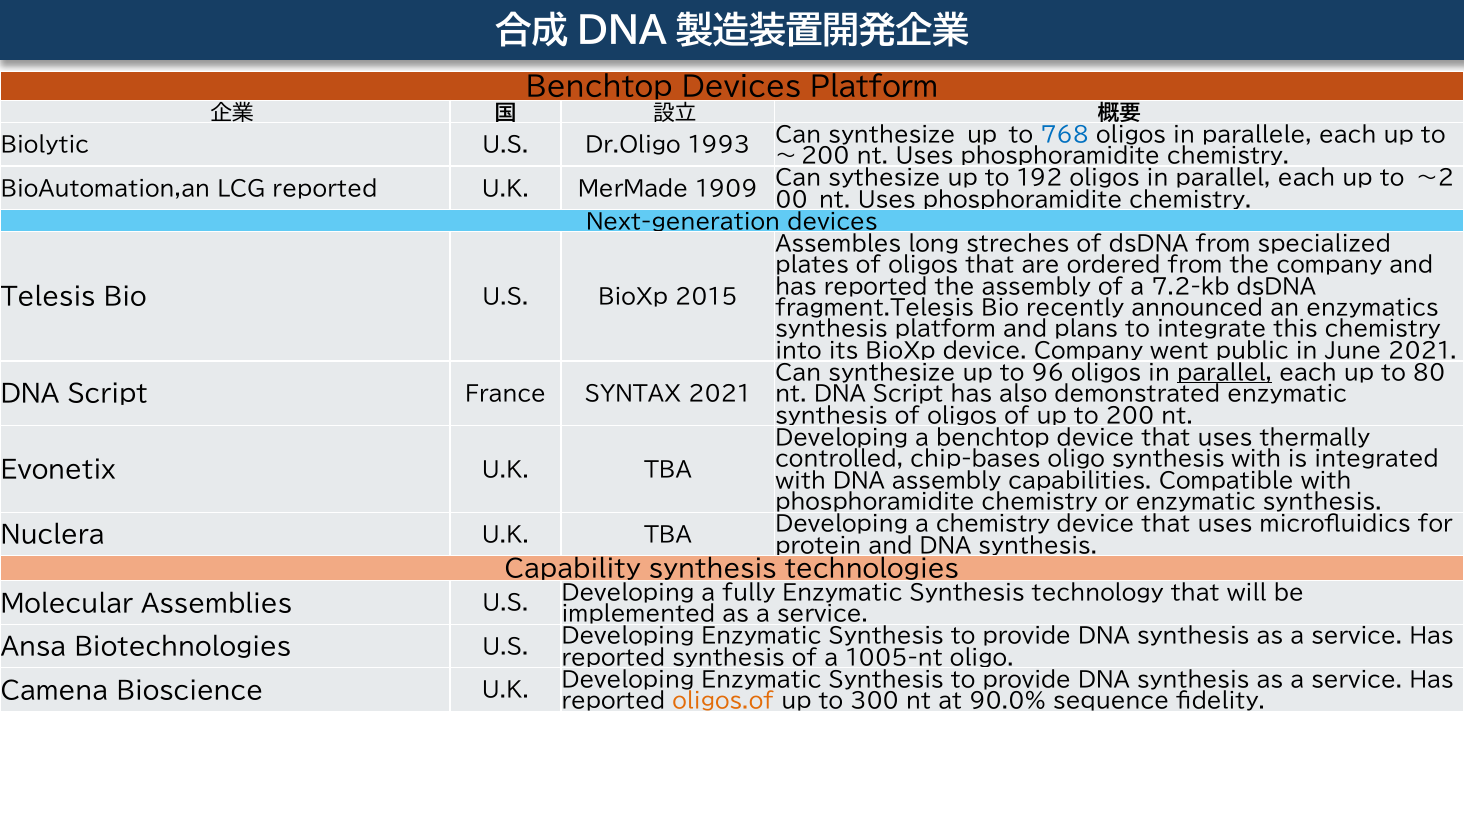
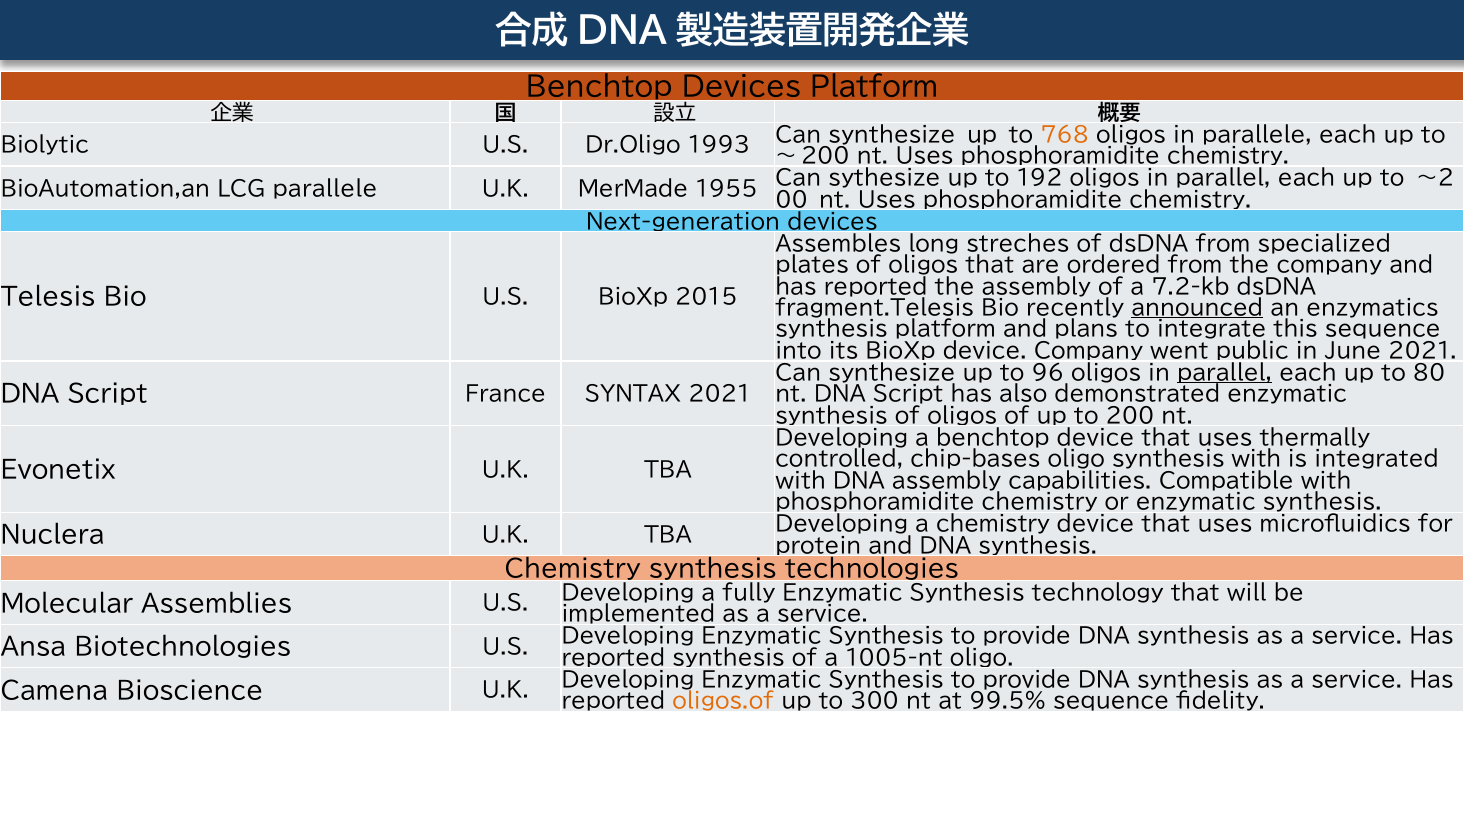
768 colour: blue -> orange (1065, 135)
LCG reported: reported -> parallele (325, 189)
1909: 1909 -> 1955 (726, 189)
announced underline: none -> present (1197, 308)
this chemistry: chemistry -> sequence (1383, 330)
Capability: Capability -> Chemistry (573, 569)
90.0%: 90.0% -> 99.5% (1008, 701)
